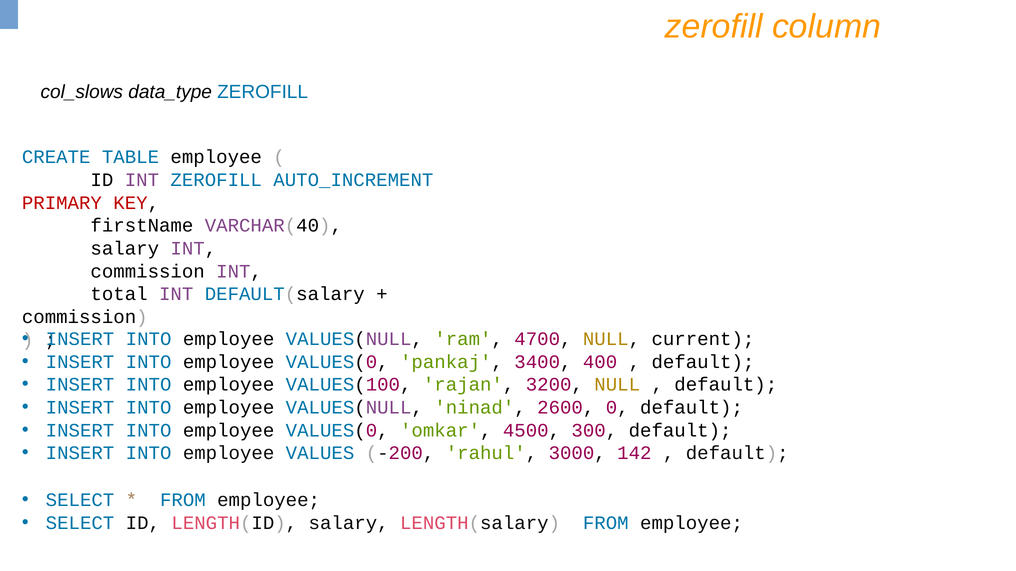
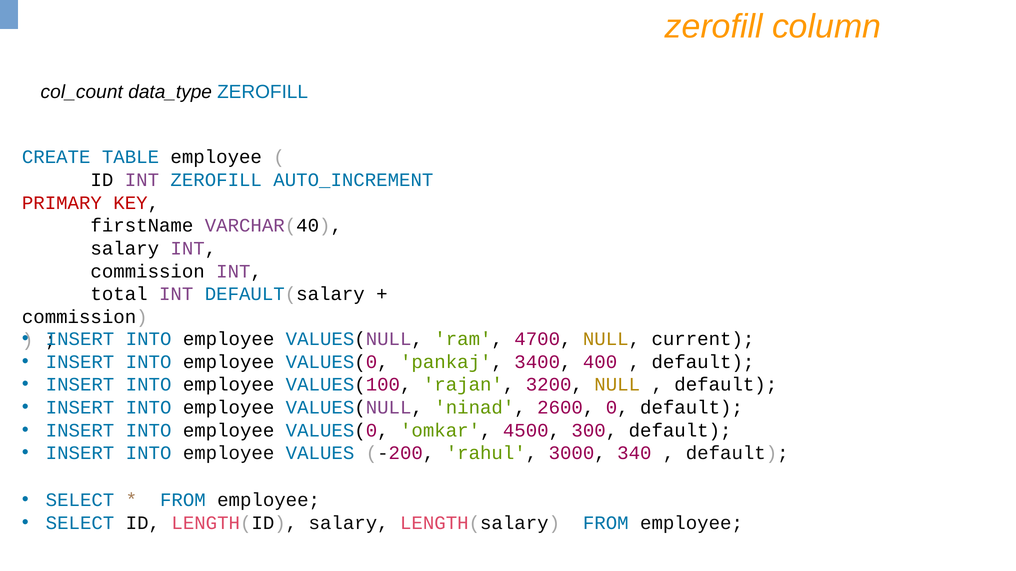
col_slows: col_slows -> col_count (82, 92)
142: 142 -> 340 (634, 454)
